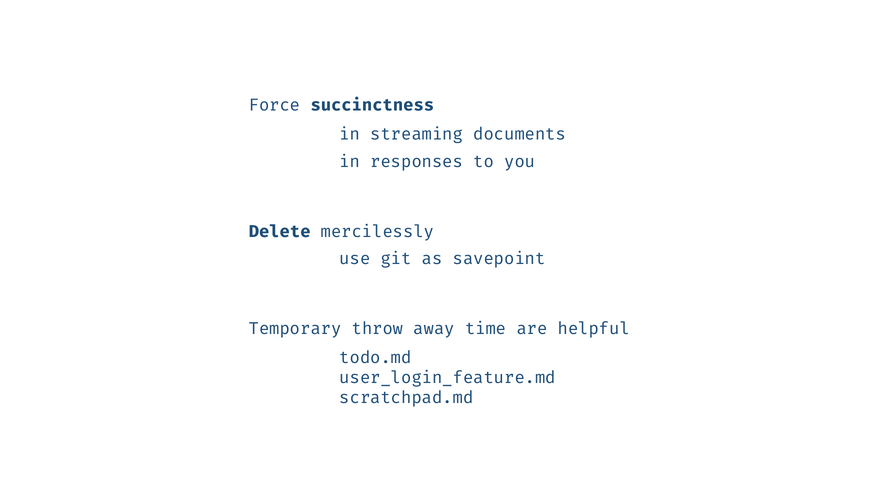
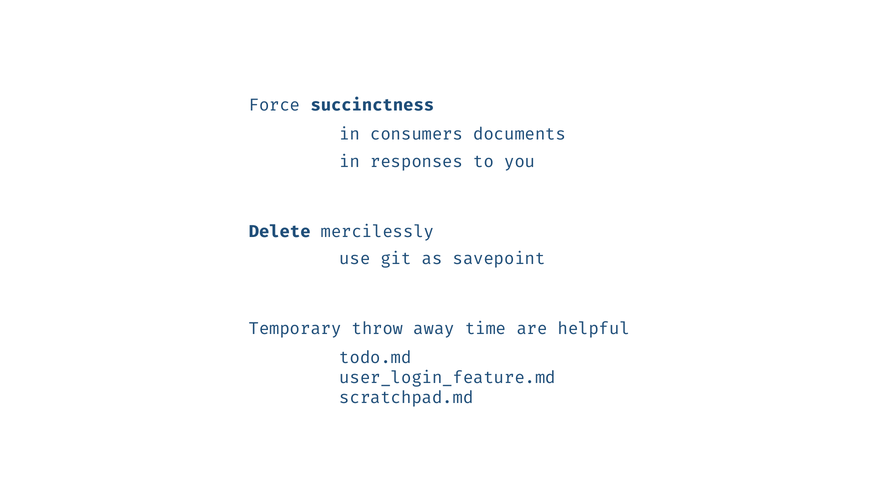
streaming: streaming -> consumers (417, 135)
